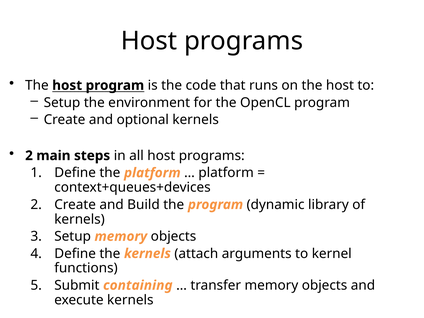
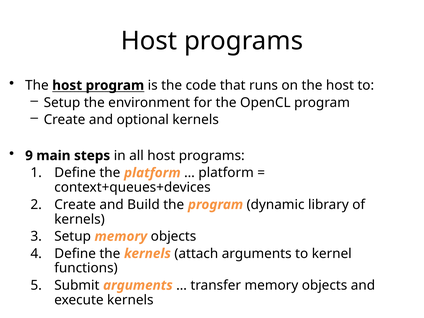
2: 2 -> 9 (29, 156)
Submit containing: containing -> arguments (138, 285)
